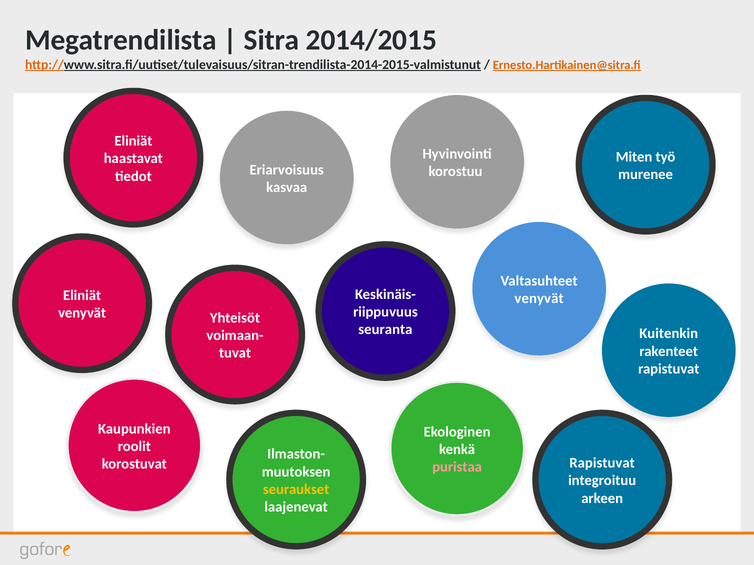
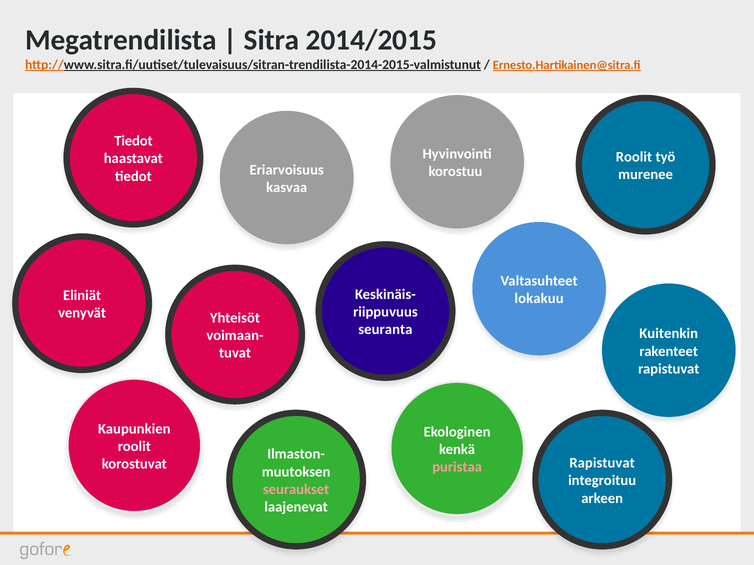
Eliniät: Eliniät -> Tiedot (133, 141)
Miten: Miten -> Roolit (634, 157)
venyvät: venyvät -> lokakuu (539, 299)
seuraukset colour: yellow -> pink (296, 490)
